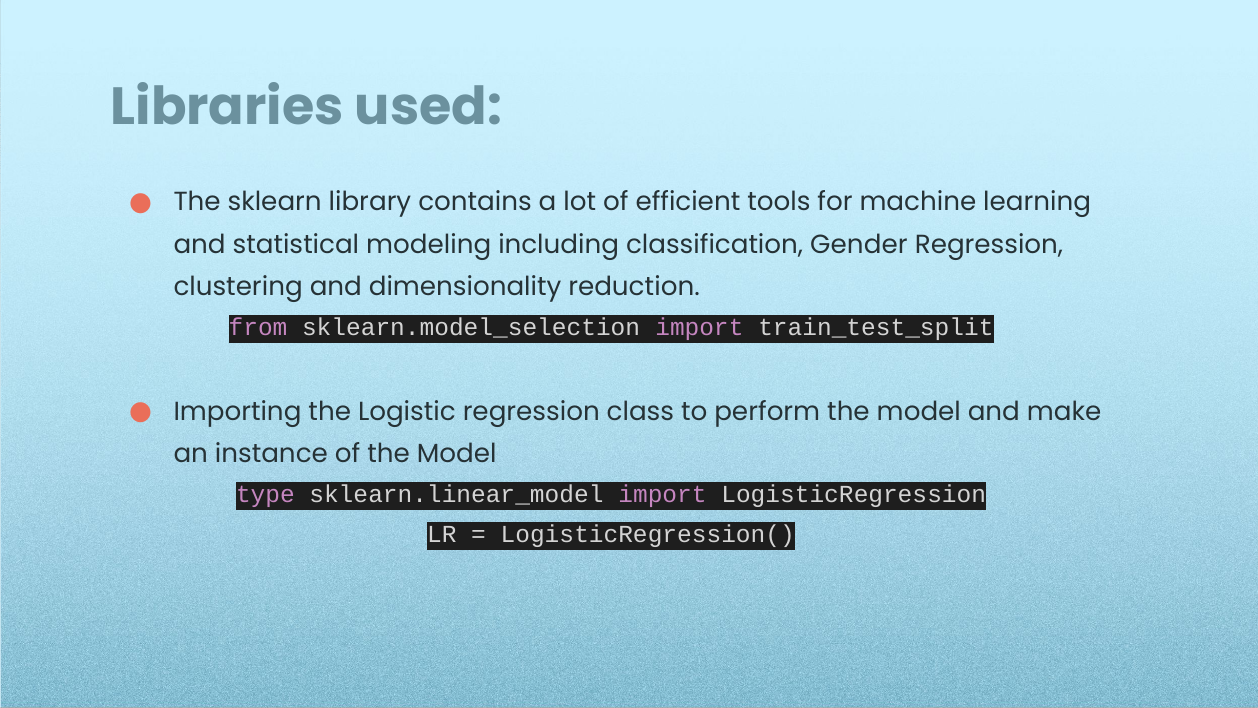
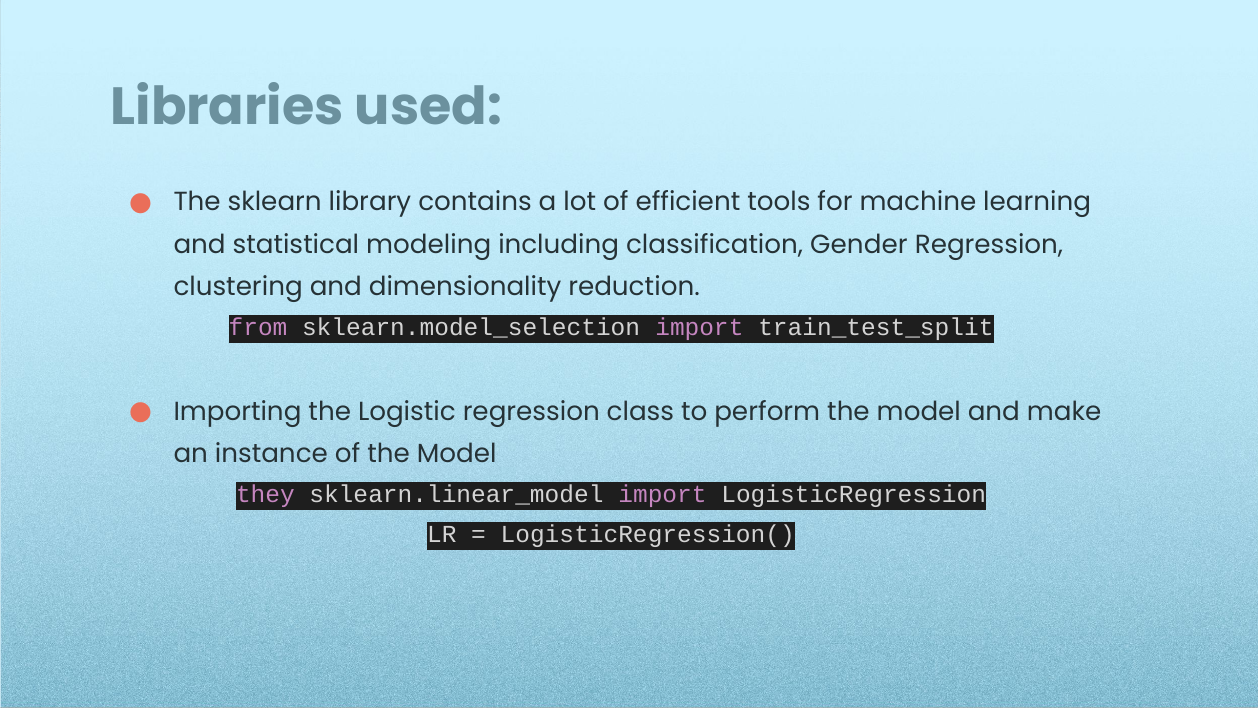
type: type -> they (265, 494)
